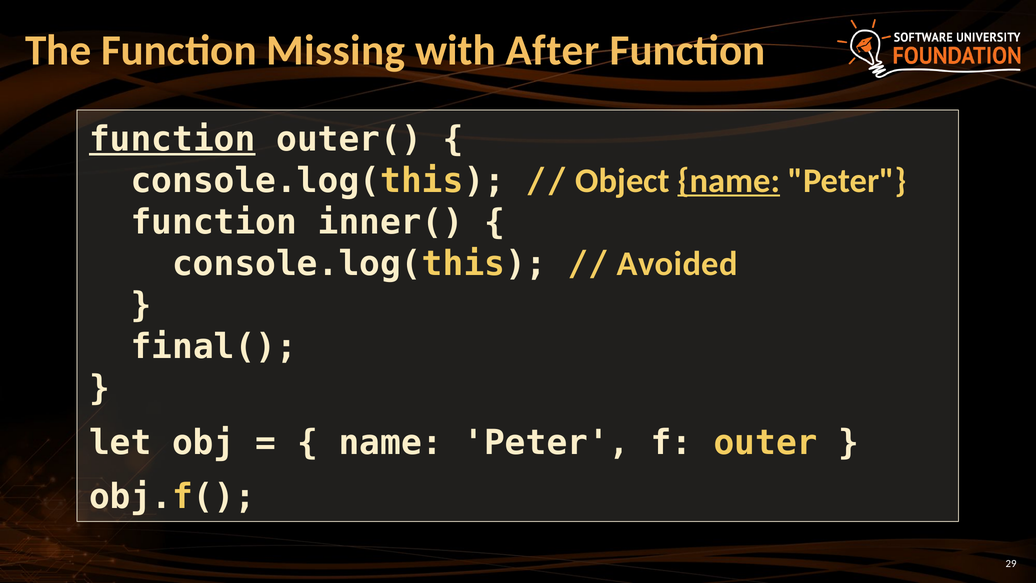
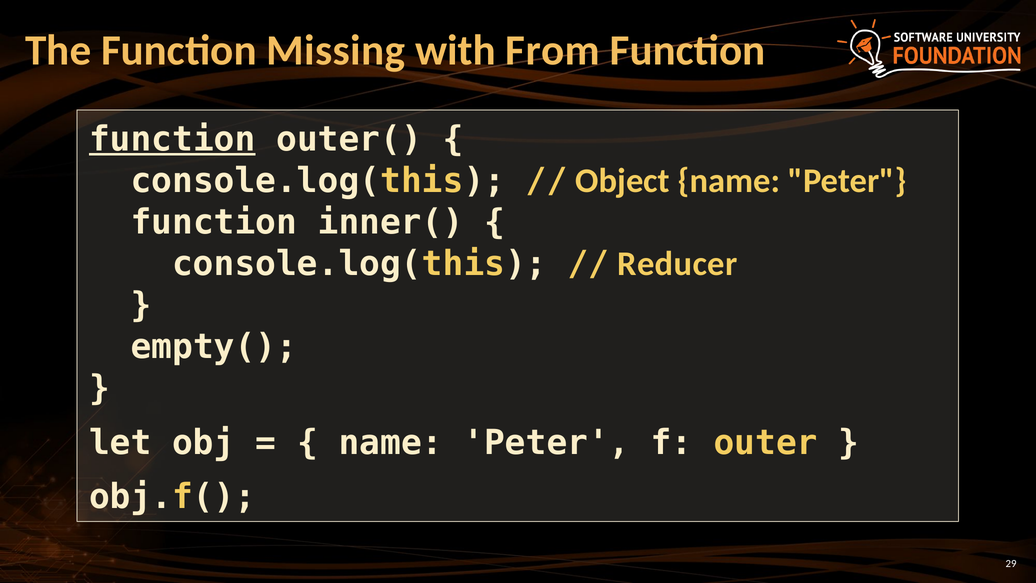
After: After -> From (553, 50)
name underline: present -> none (729, 181)
Avoided: Avoided -> Reducer (677, 264)
final(: final( -> empty( (214, 347)
